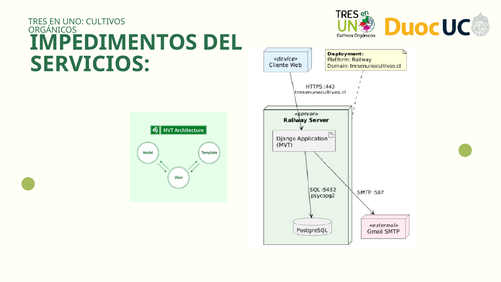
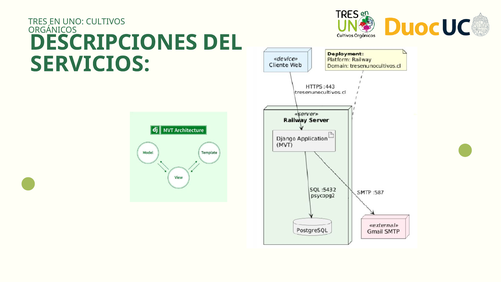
IMPEDIMENTOS: IMPEDIMENTOS -> DESCRIPCIONES (113, 42)
